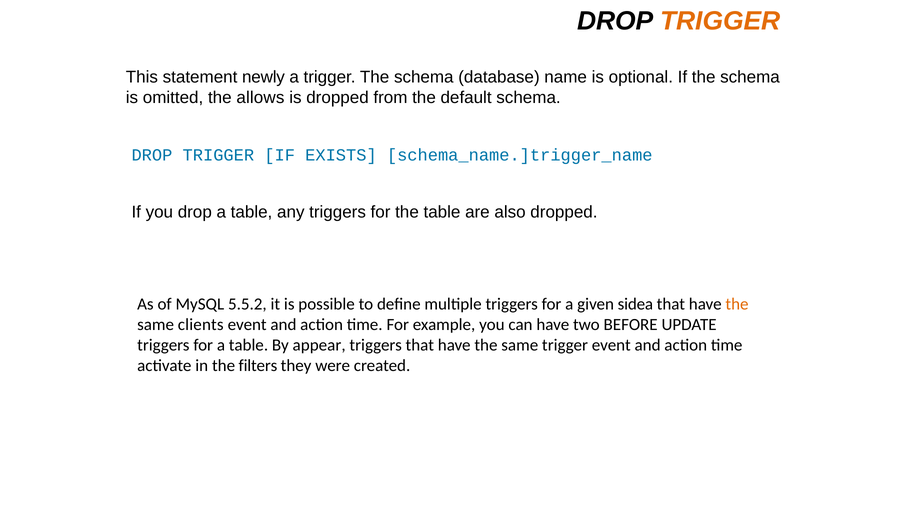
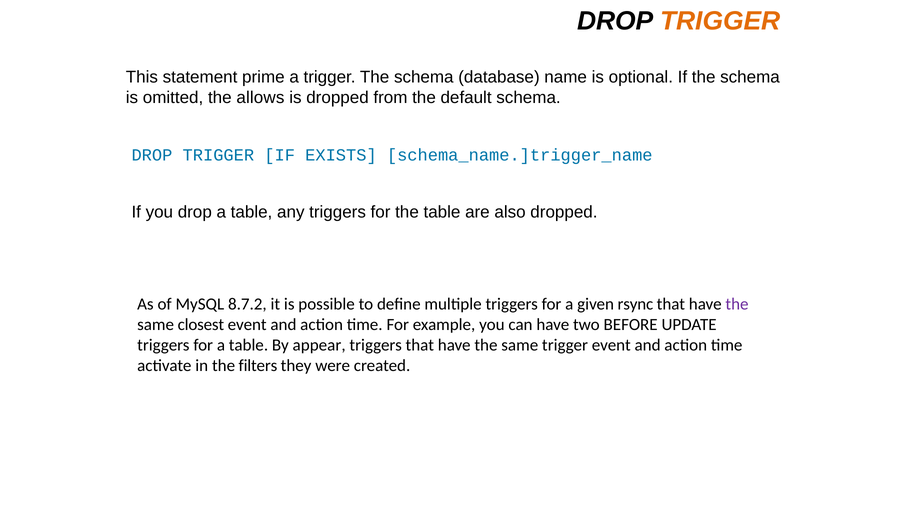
newly: newly -> prime (263, 77)
5.5.2: 5.5.2 -> 8.7.2 (247, 304)
sidea: sidea -> rsync (635, 304)
the colour: orange -> purple (737, 304)
clients: clients -> closest (201, 325)
